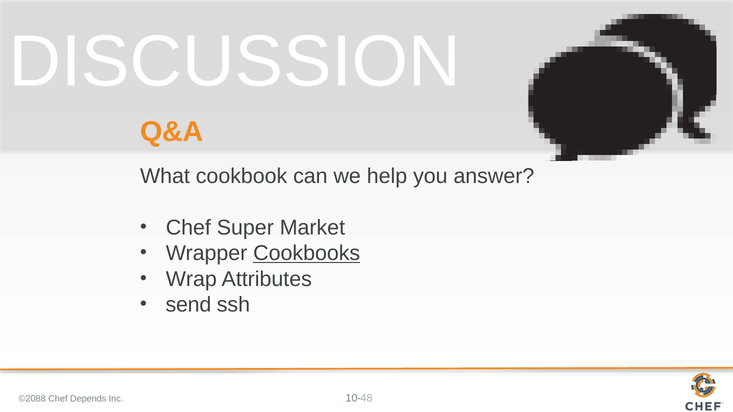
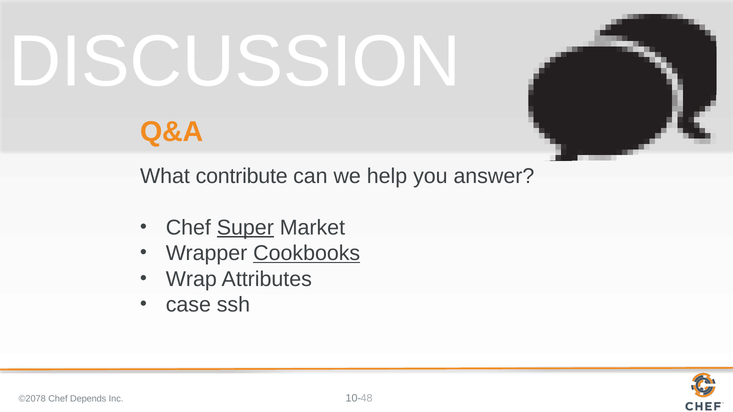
cookbook: cookbook -> contribute (242, 176)
Super underline: none -> present (245, 228)
send: send -> case (188, 305)
©2088: ©2088 -> ©2078 (32, 399)
